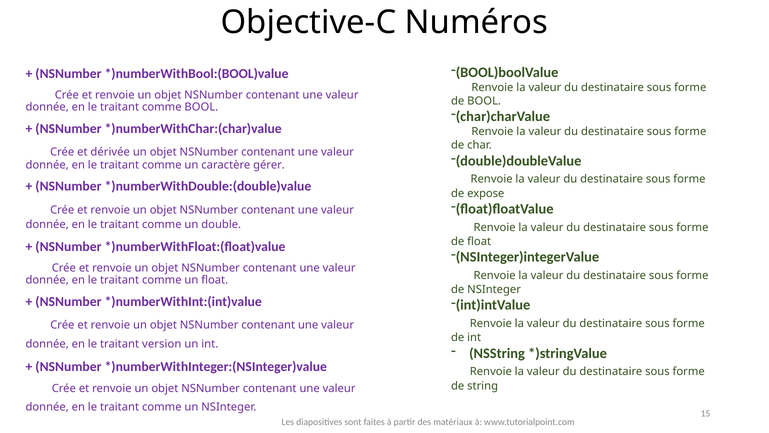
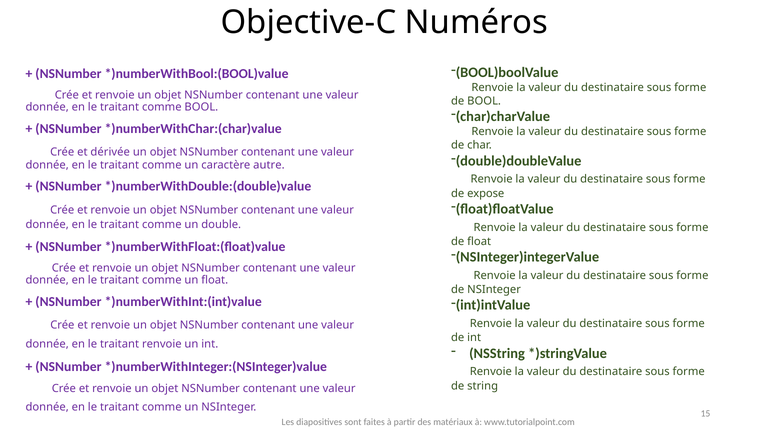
gérer: gérer -> autre (269, 165)
traitant version: version -> renvoie (162, 344)
